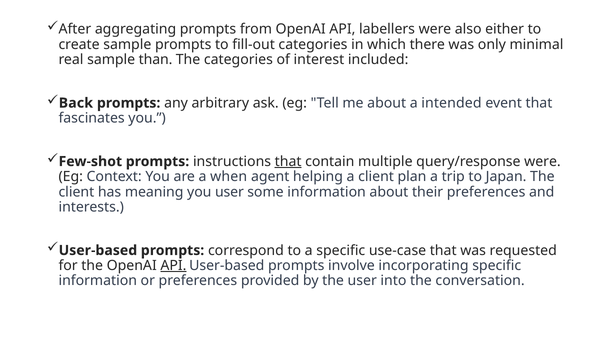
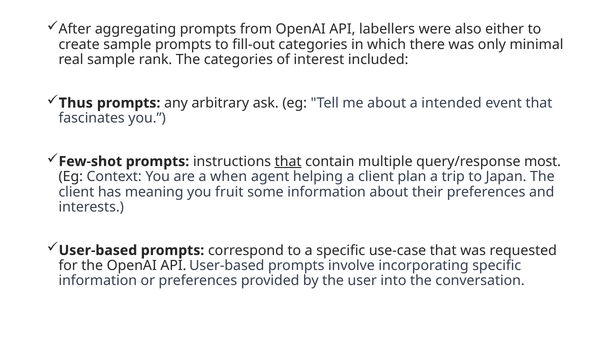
than: than -> rank (156, 60)
Back: Back -> Thus (76, 103)
query/response were: were -> most (543, 162)
you user: user -> fruit (229, 192)
API underline: present -> none (173, 266)
